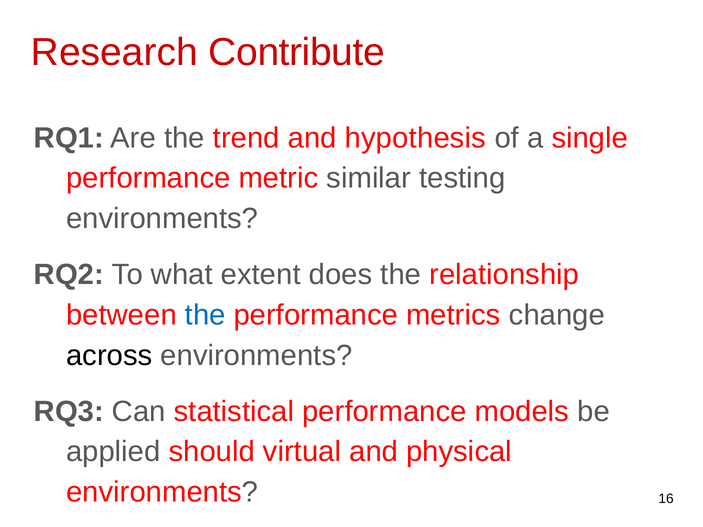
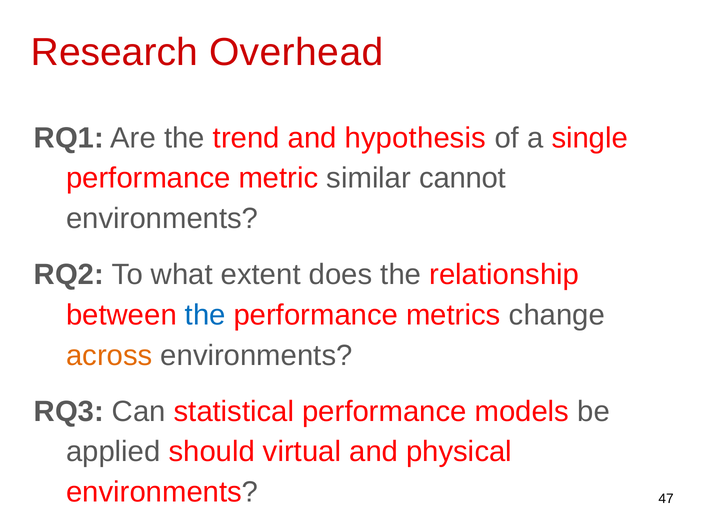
Contribute: Contribute -> Overhead (296, 52)
testing: testing -> cannot (462, 178)
across colour: black -> orange (109, 356)
16: 16 -> 47 (666, 499)
